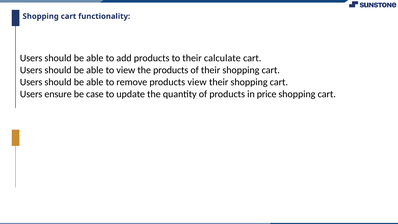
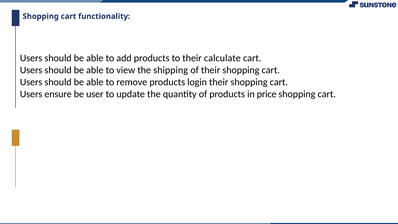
the products: products -> shipping (171, 70)
products view: view -> login (197, 82)
case: case -> user (95, 94)
